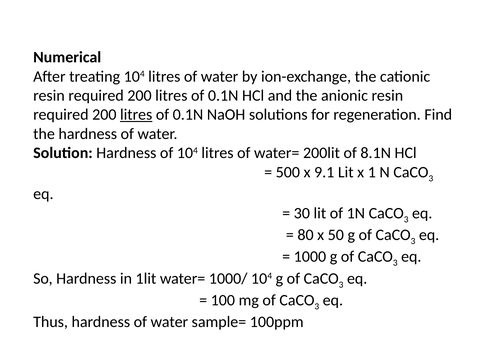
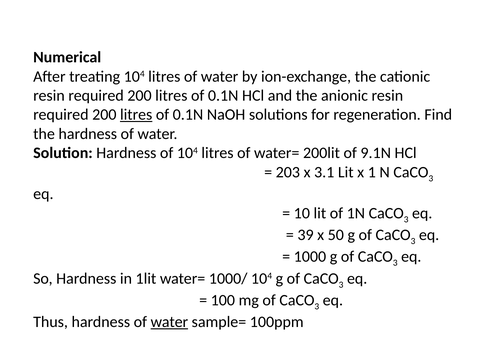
8.1N: 8.1N -> 9.1N (376, 153)
500: 500 -> 203 (288, 172)
9.1: 9.1 -> 3.1 (324, 172)
30: 30 -> 10 (302, 213)
80: 80 -> 39 (306, 235)
water underline: none -> present (169, 322)
